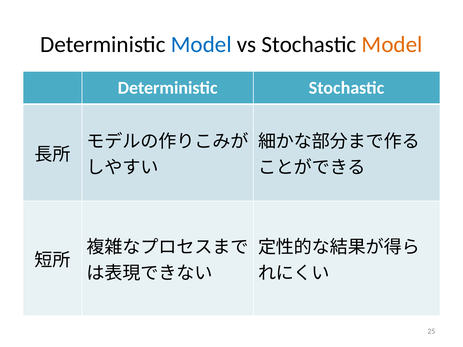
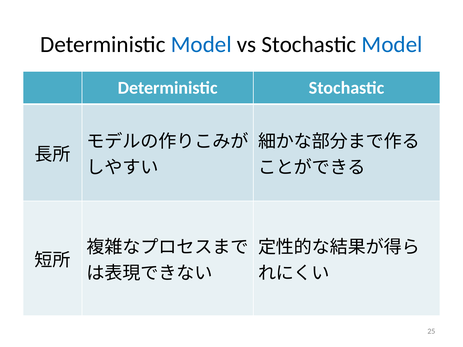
Model colour: orange -> blue (392, 44)
